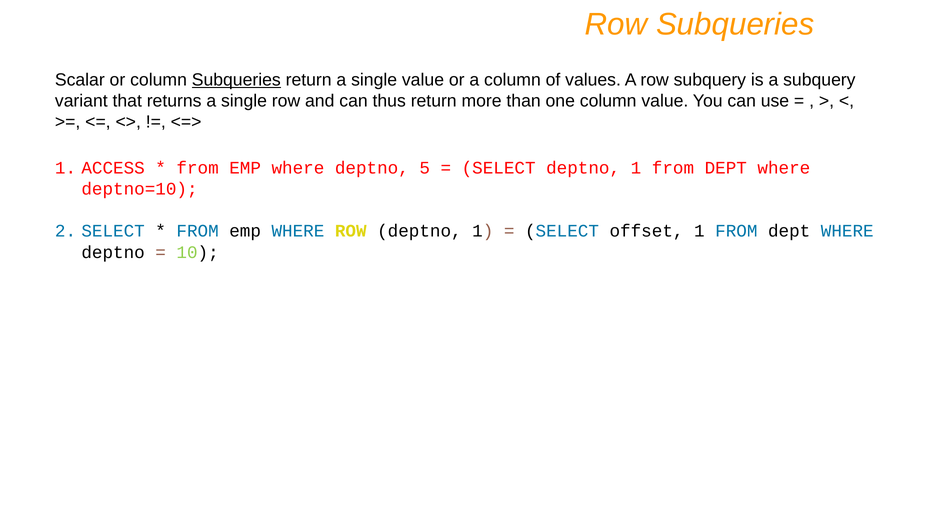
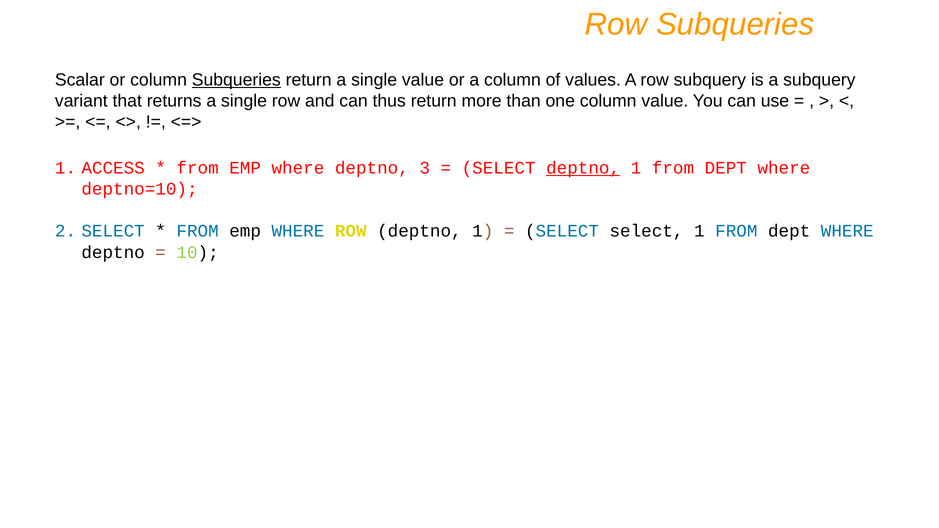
5: 5 -> 3 (425, 168)
deptno underline: none -> present (583, 168)
SELECT offset: offset -> select (647, 231)
